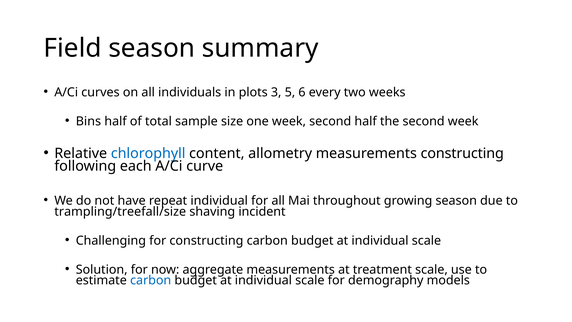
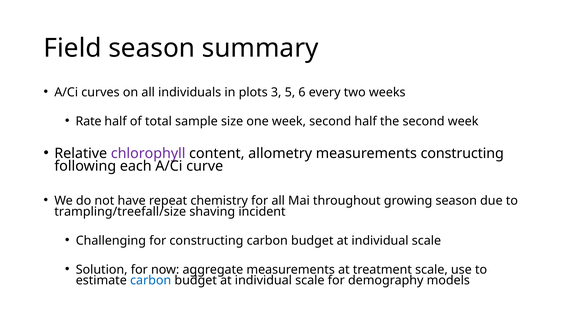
Bins: Bins -> Rate (89, 121)
chlorophyll colour: blue -> purple (148, 153)
repeat individual: individual -> chemistry (219, 201)
